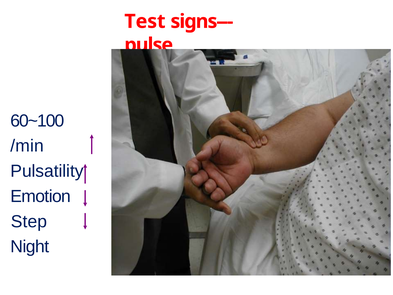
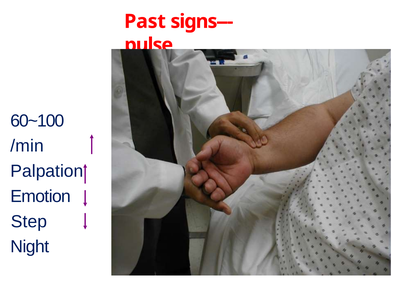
Test: Test -> Past (145, 21)
Pulsatility: Pulsatility -> Palpation (47, 171)
